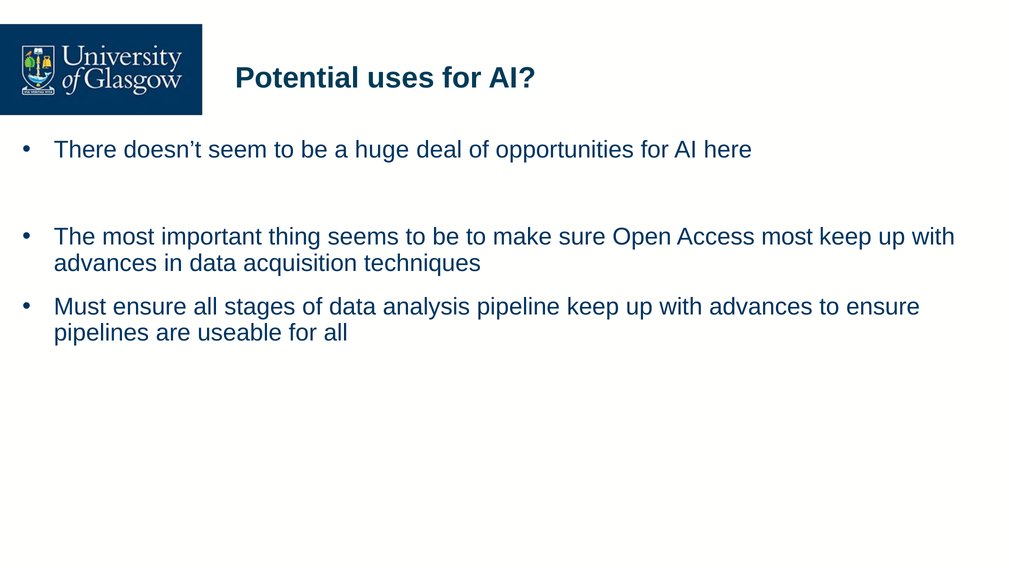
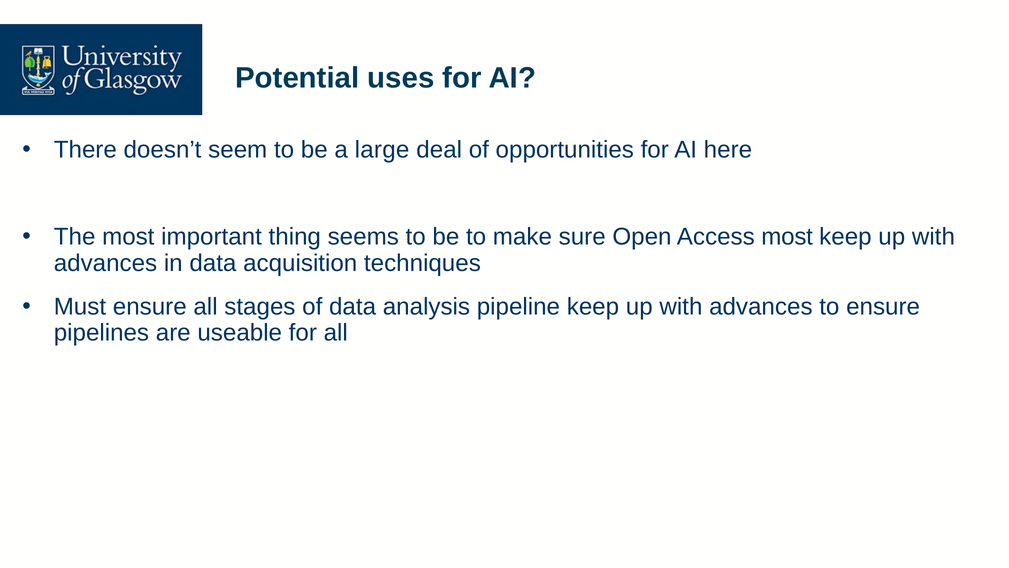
huge: huge -> large (382, 150)
